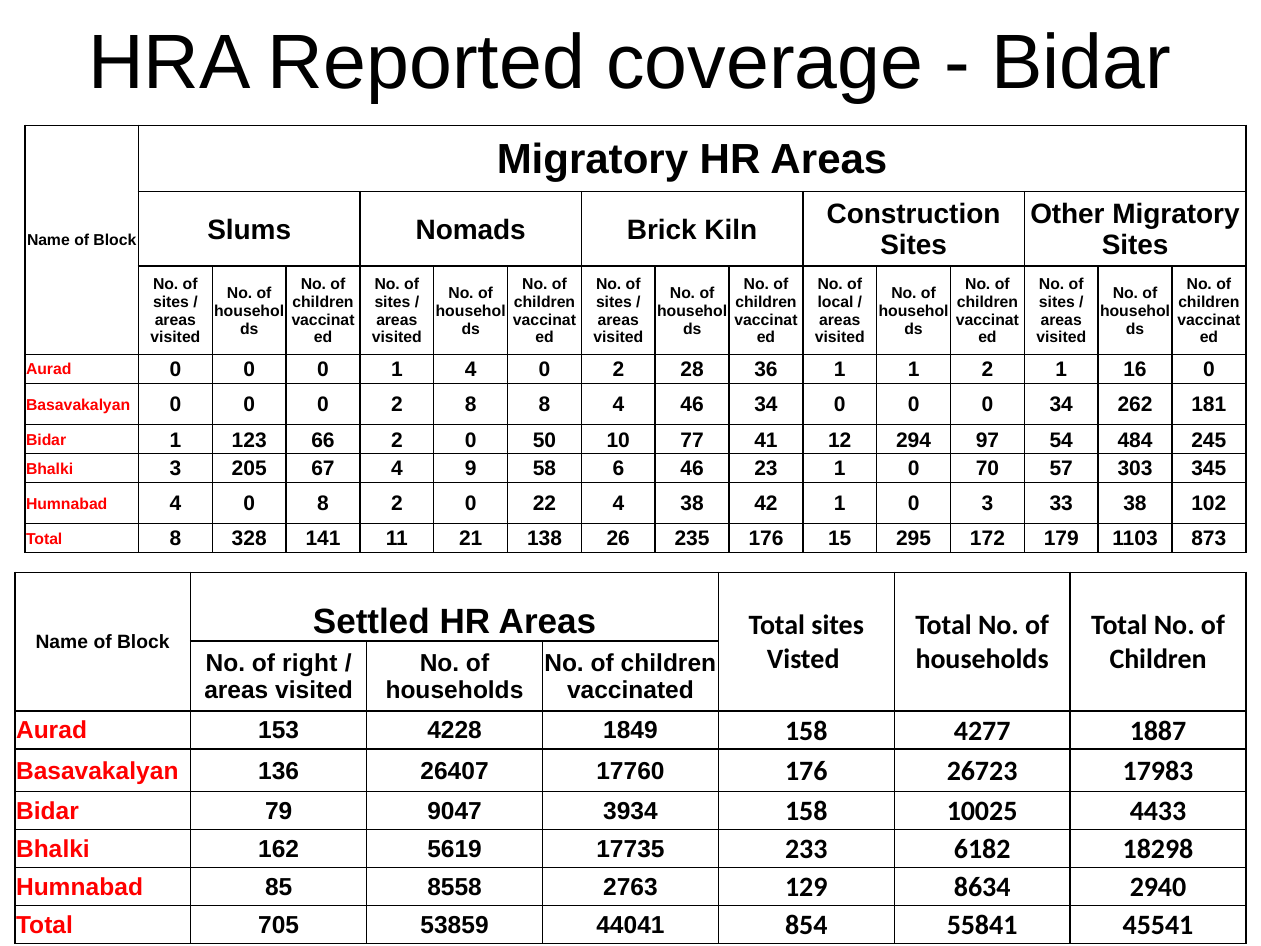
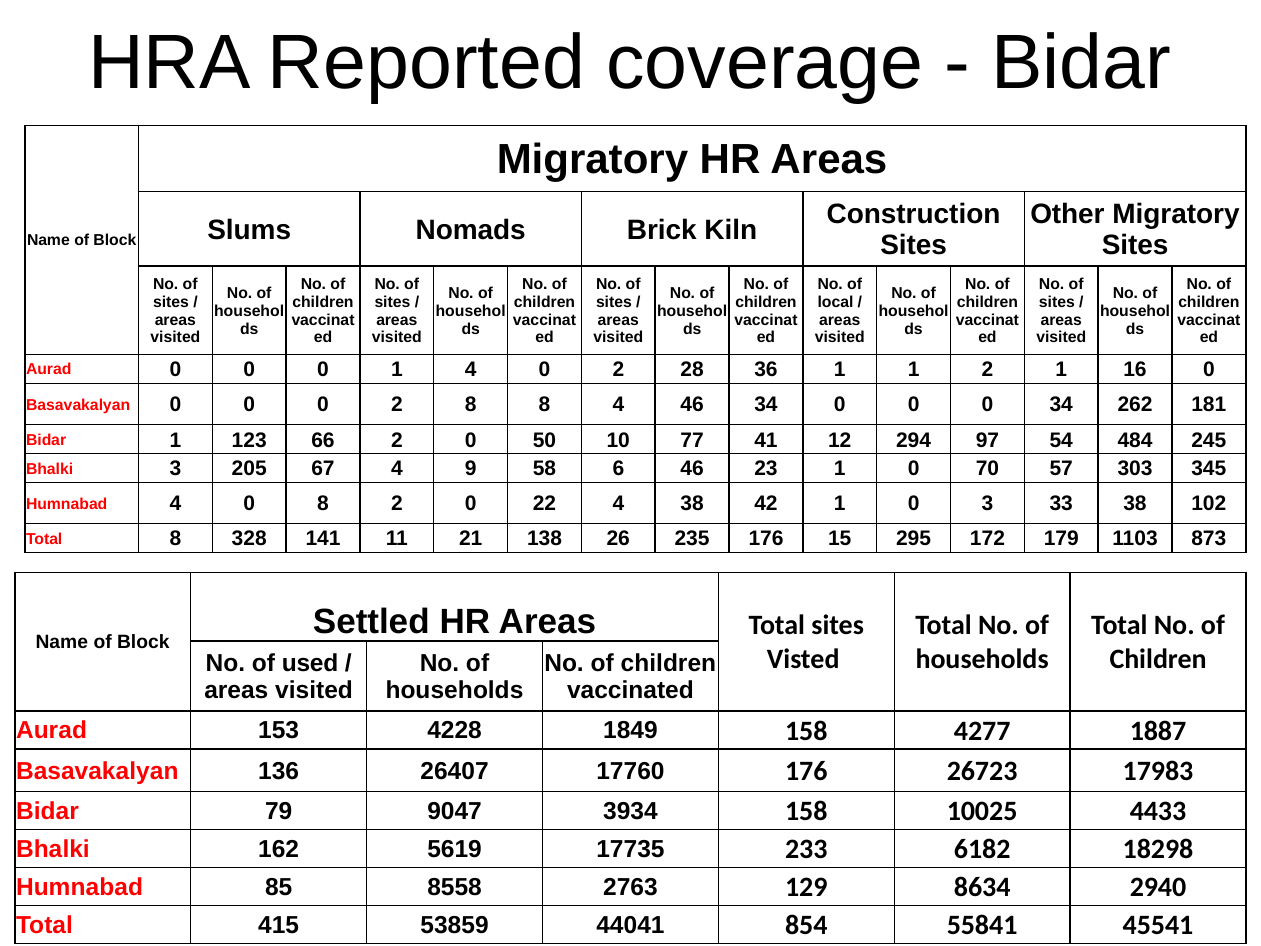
right: right -> used (310, 663)
705: 705 -> 415 (279, 925)
